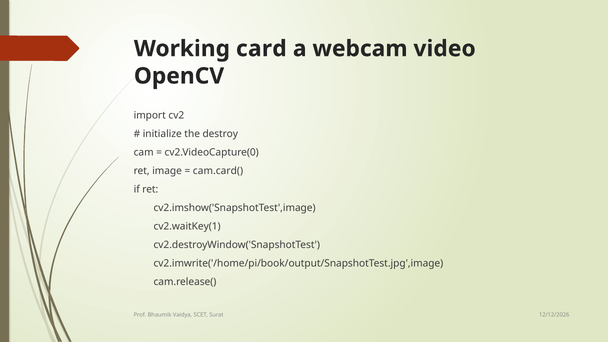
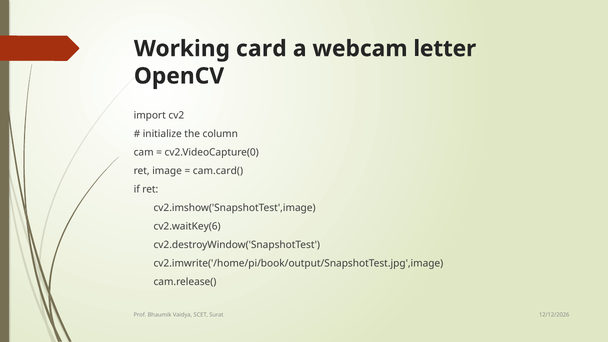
video: video -> letter (445, 49)
destroy: destroy -> column (220, 134)
cv2.waitKey(1: cv2.waitKey(1 -> cv2.waitKey(6 (187, 226)
